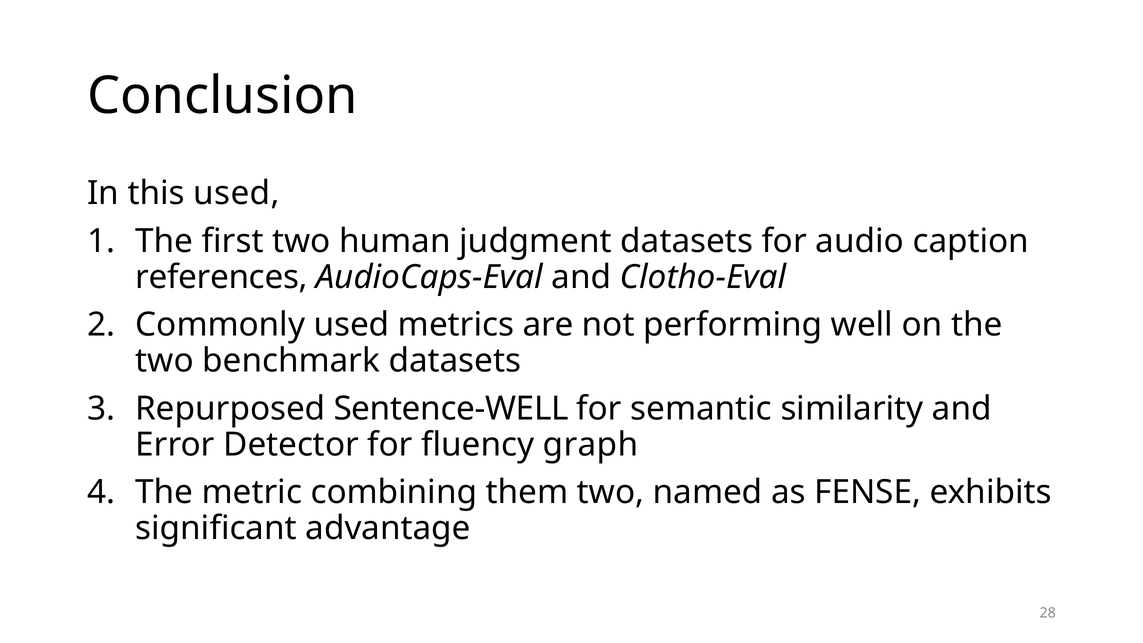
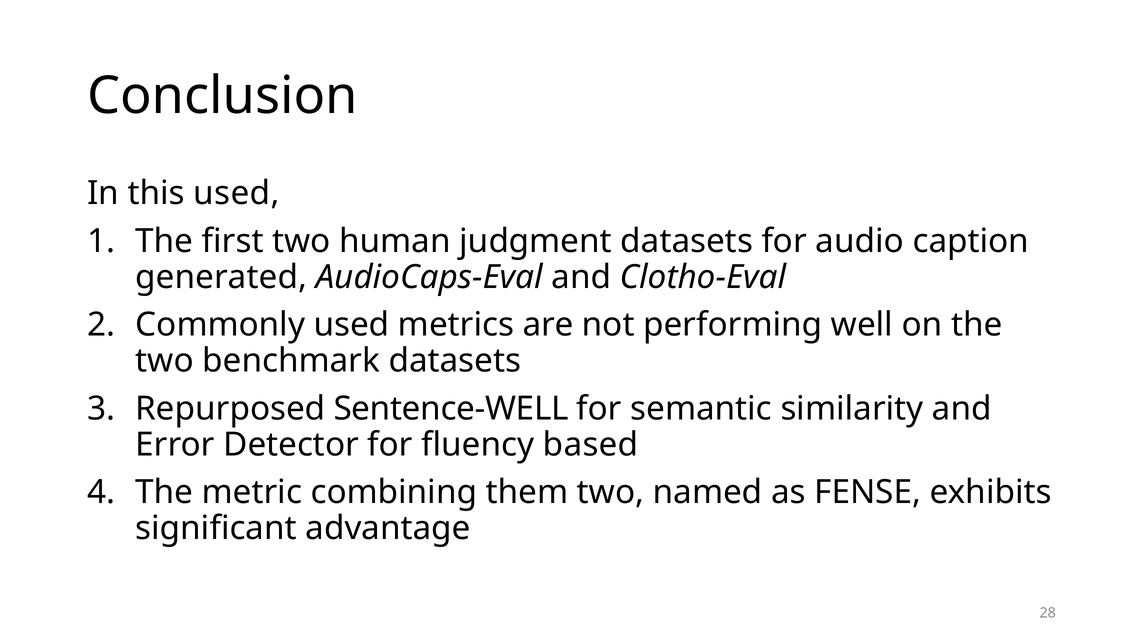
references: references -> generated (221, 277)
graph: graph -> based (591, 445)
